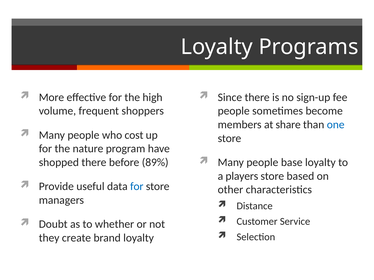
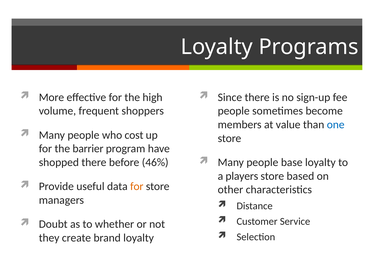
share: share -> value (288, 125)
nature: nature -> barrier (88, 149)
89%: 89% -> 46% (155, 163)
for colour: blue -> orange (137, 187)
